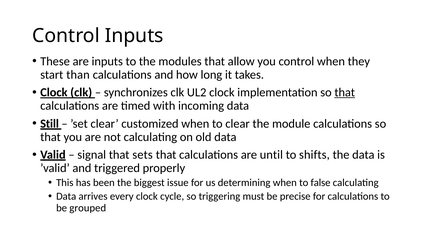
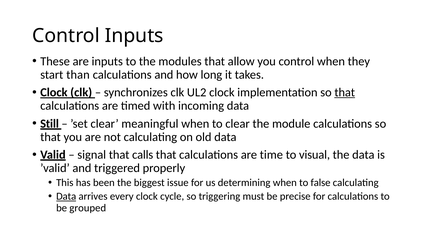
customized: customized -> meaningful (150, 123)
sets: sets -> calls (143, 154)
until: until -> time (271, 154)
shifts: shifts -> visual (315, 154)
Data underline: none -> present (66, 196)
